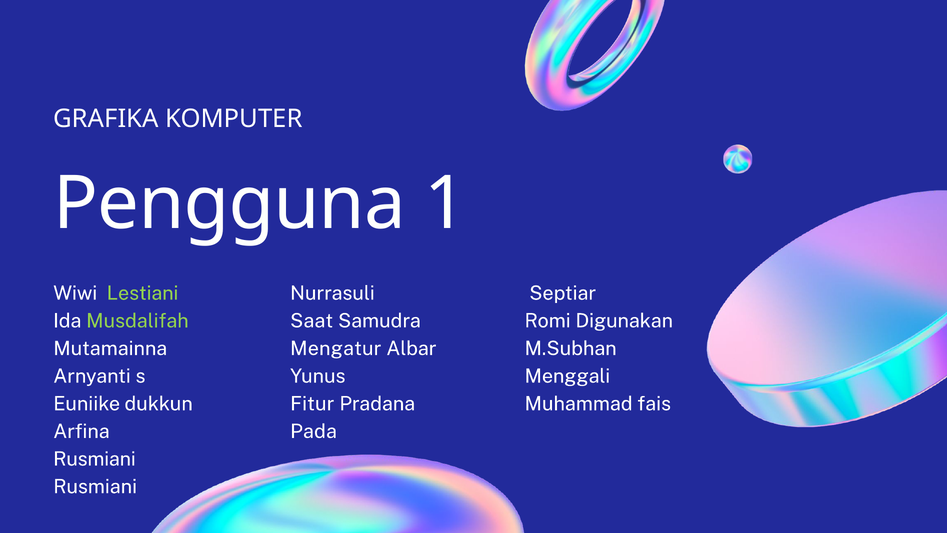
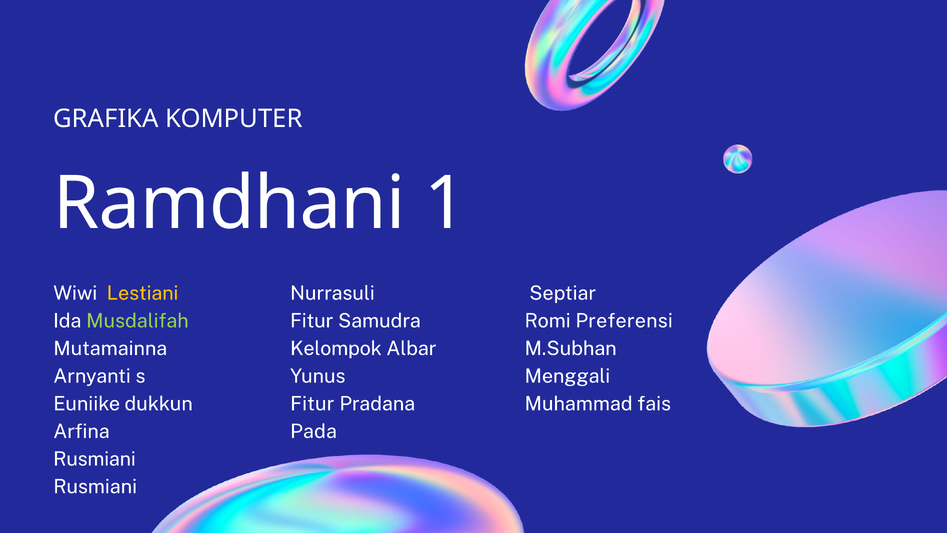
Pengguna: Pengguna -> Ramdhani (229, 203)
Lestiani colour: light green -> yellow (143, 293)
Saat: Saat -> Fitur (312, 321)
Digunakan: Digunakan -> Preferensi (624, 321)
Mengatur: Mengatur -> Kelompok (336, 348)
